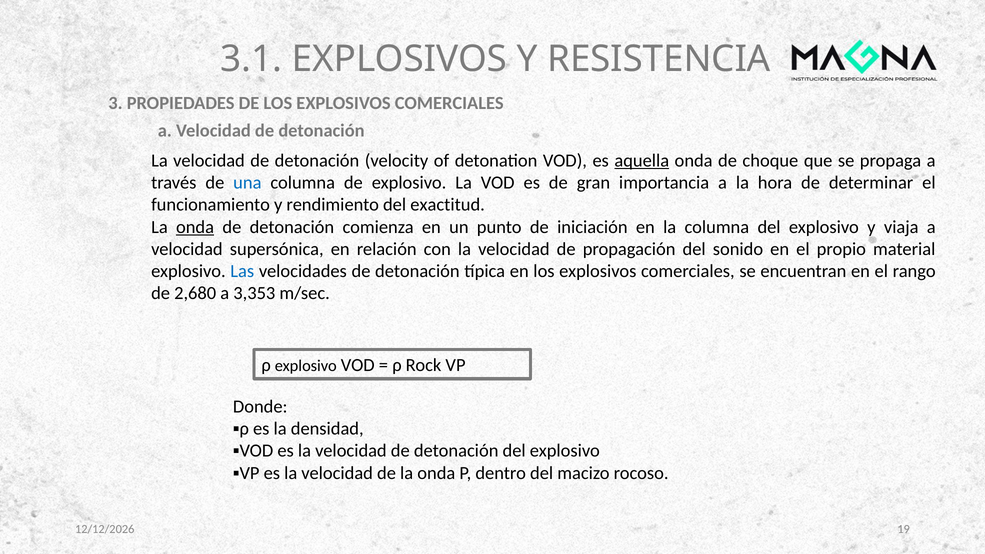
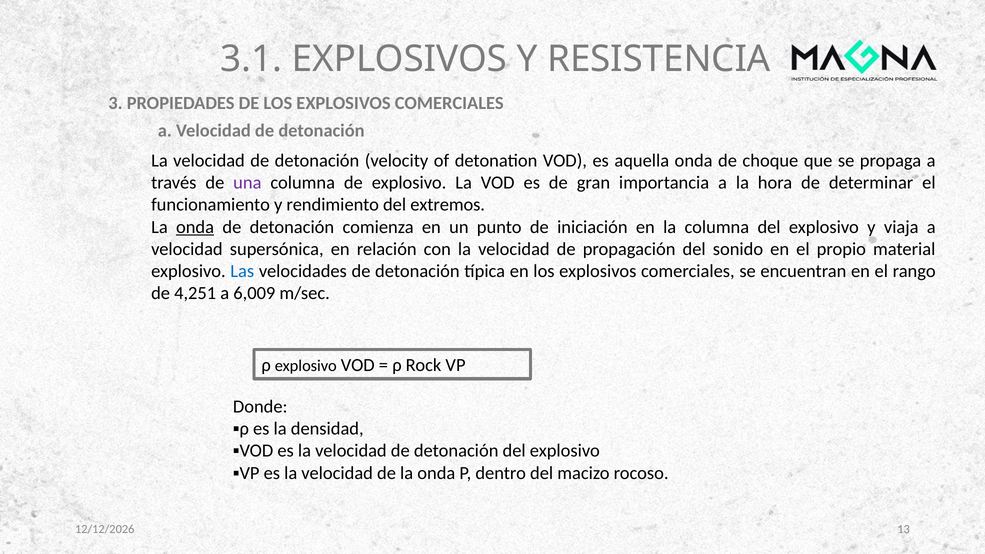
aquella underline: present -> none (642, 160)
una colour: blue -> purple (247, 183)
exactitud: exactitud -> extremos (448, 205)
2,680: 2,680 -> 4,251 (195, 293)
3,353: 3,353 -> 6,009 (254, 293)
19: 19 -> 13 (904, 529)
